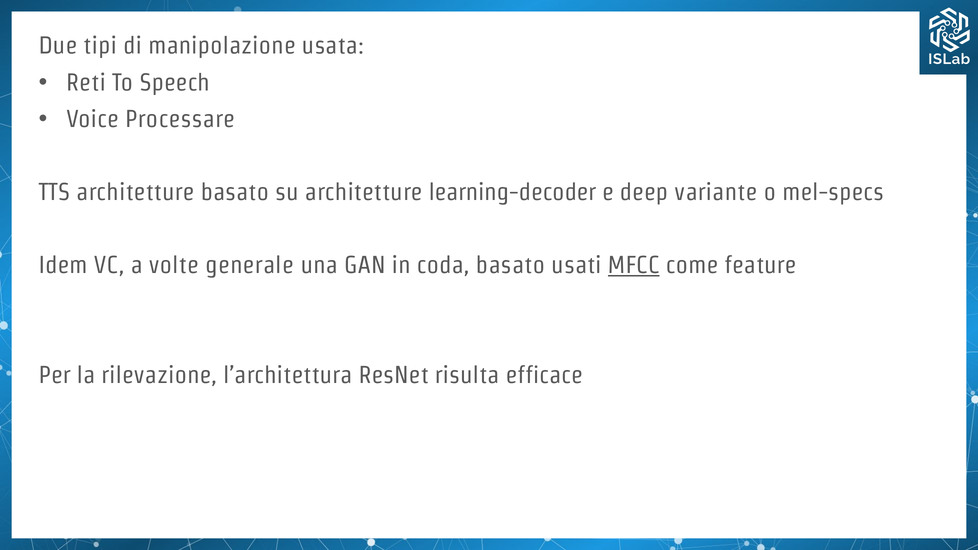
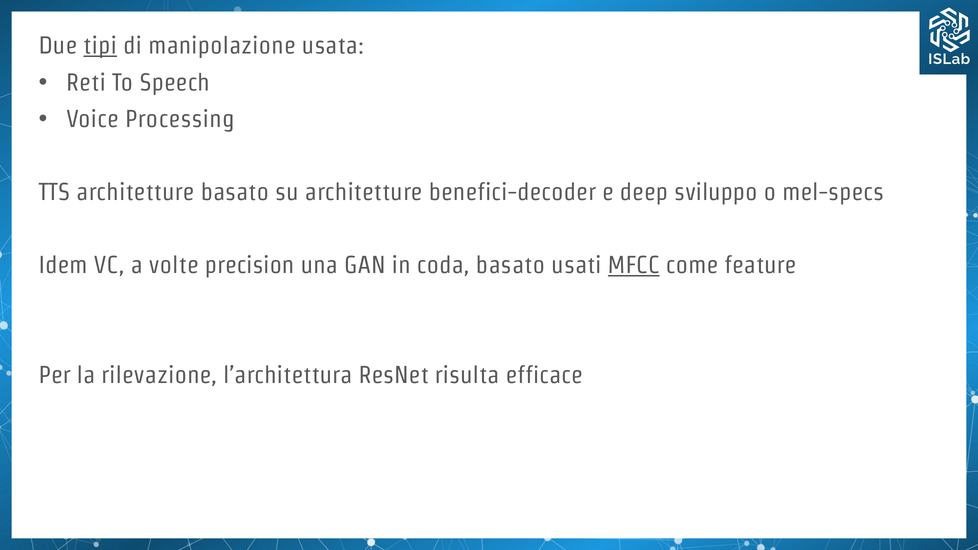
tipi underline: none -> present (100, 46)
Processare: Processare -> Processing (180, 119)
learning-decoder: learning-decoder -> benefici-decoder (512, 192)
variante: variante -> sviluppo (716, 192)
generale: generale -> precision (250, 265)
